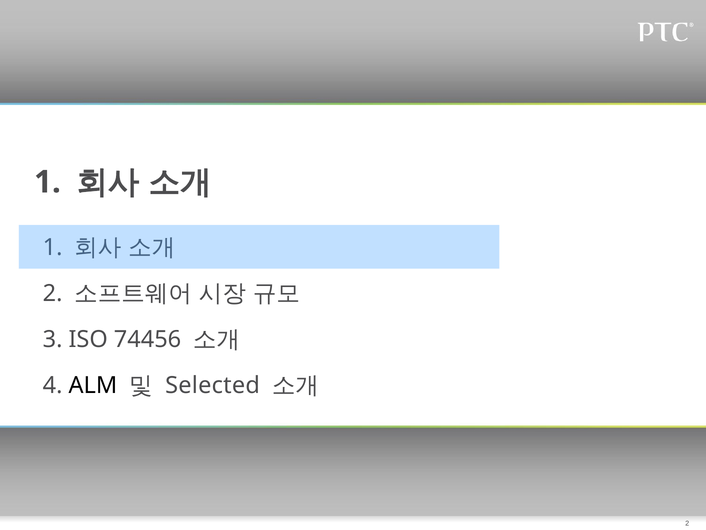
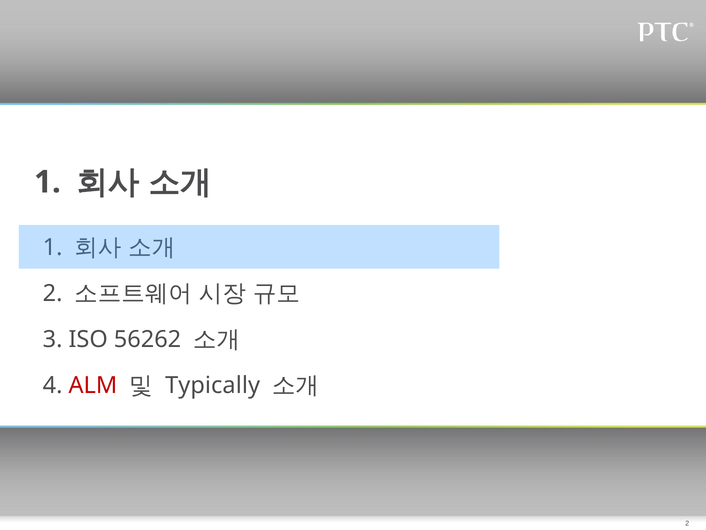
74456: 74456 -> 56262 (148, 339)
ALM colour: black -> red (93, 385)
Selected: Selected -> Typically (213, 385)
